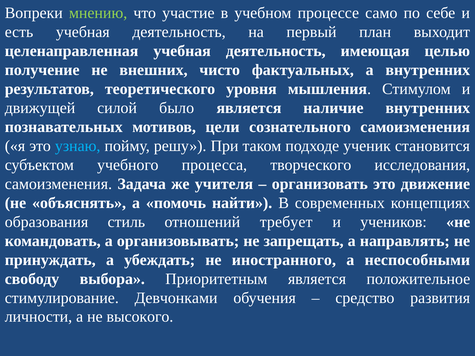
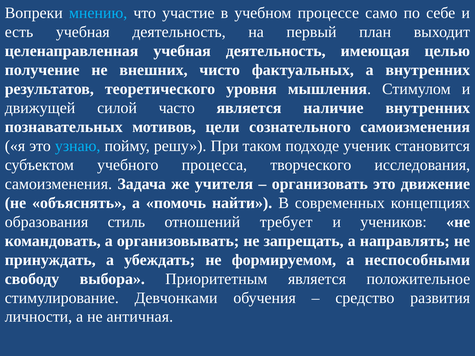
мнению colour: light green -> light blue (98, 13)
было: было -> часто (177, 108)
иностранного: иностранного -> формируемом (284, 260)
высокого: высокого -> античная (140, 317)
